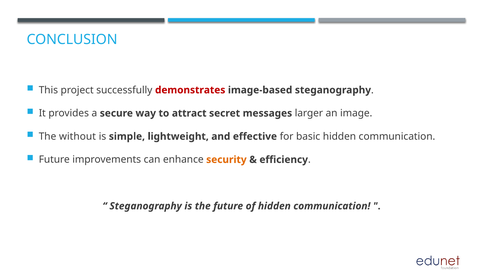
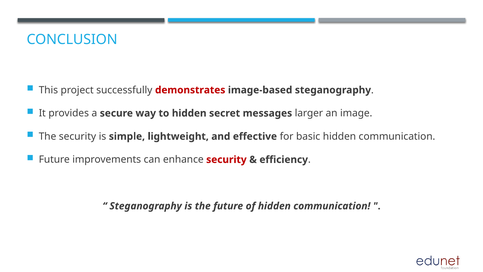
to attract: attract -> hidden (189, 113)
The without: without -> security (78, 136)
security colour: orange -> red (226, 159)
